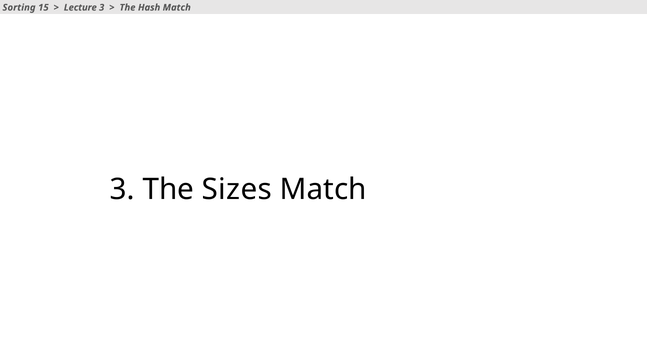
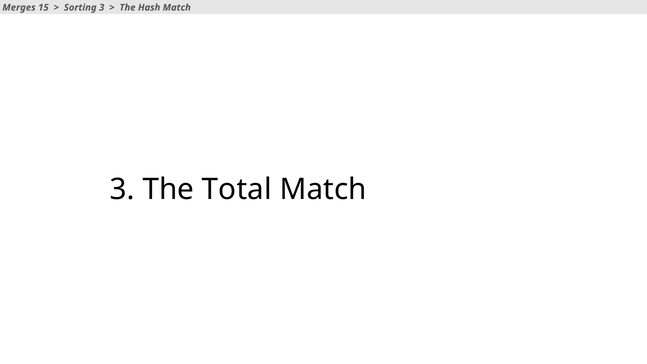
Sorting: Sorting -> Merges (19, 8)
Lecture: Lecture -> Sorting (80, 8)
Sizes: Sizes -> Total (237, 189)
